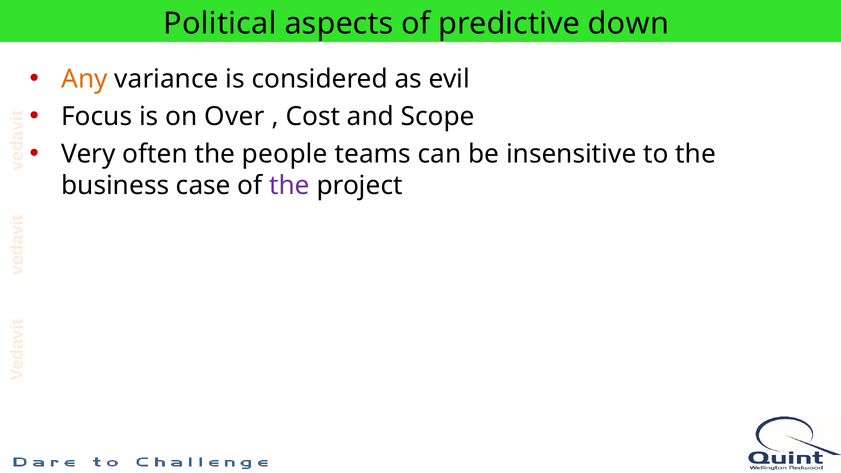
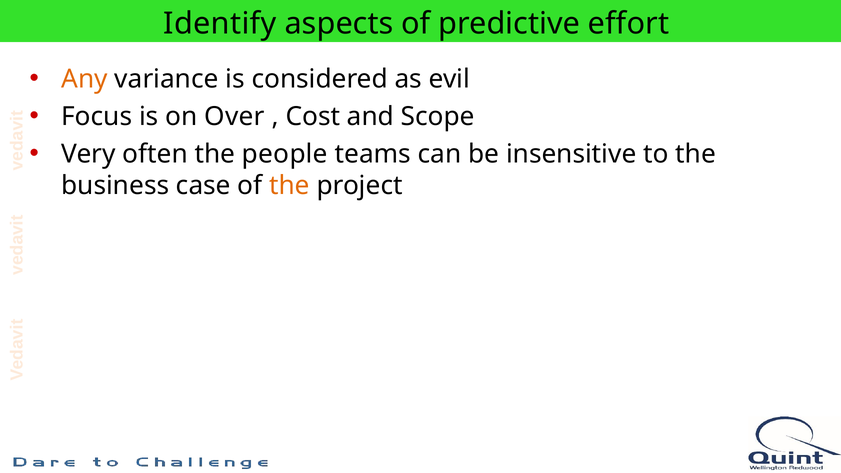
Political: Political -> Identify (220, 24)
down: down -> effort (628, 24)
the colour: purple -> orange (290, 186)
